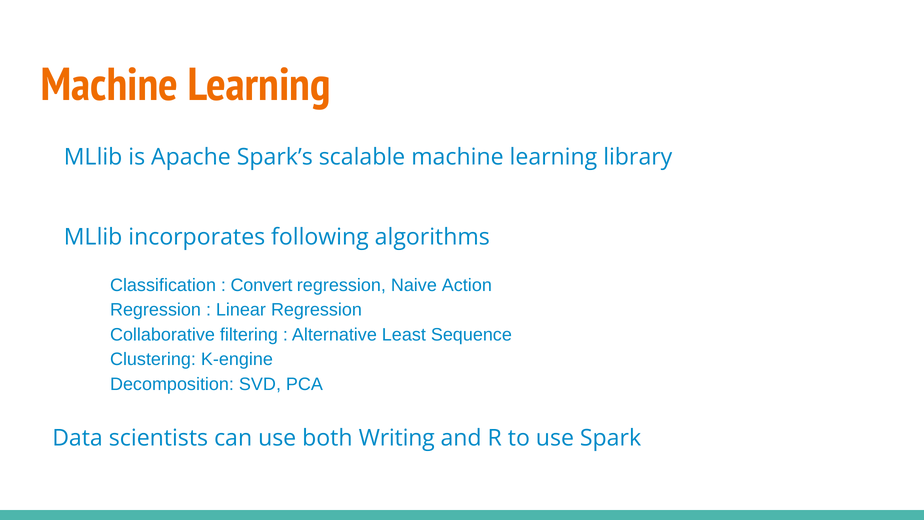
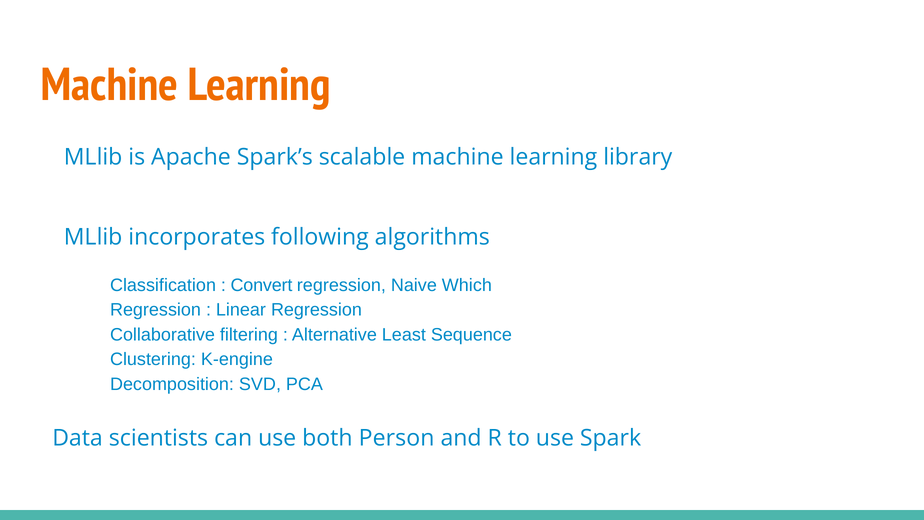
Action: Action -> Which (467, 285)
Writing: Writing -> Person (397, 438)
